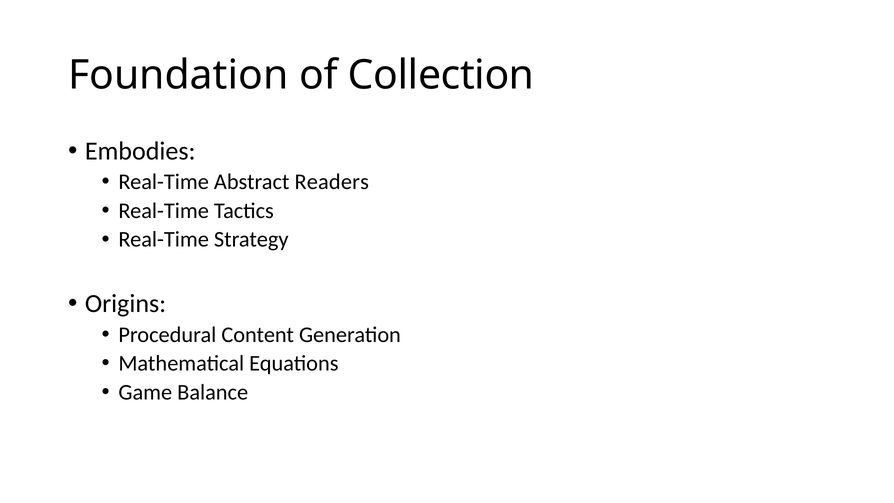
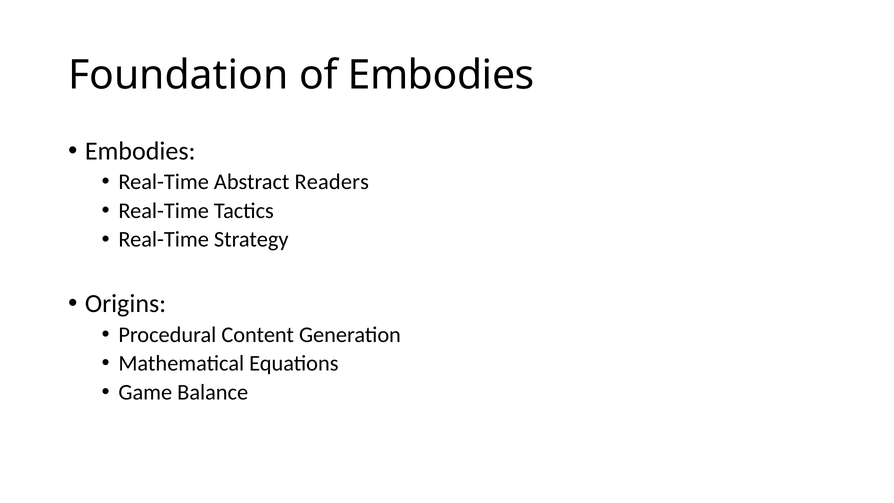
of Collection: Collection -> Embodies (441, 75)
